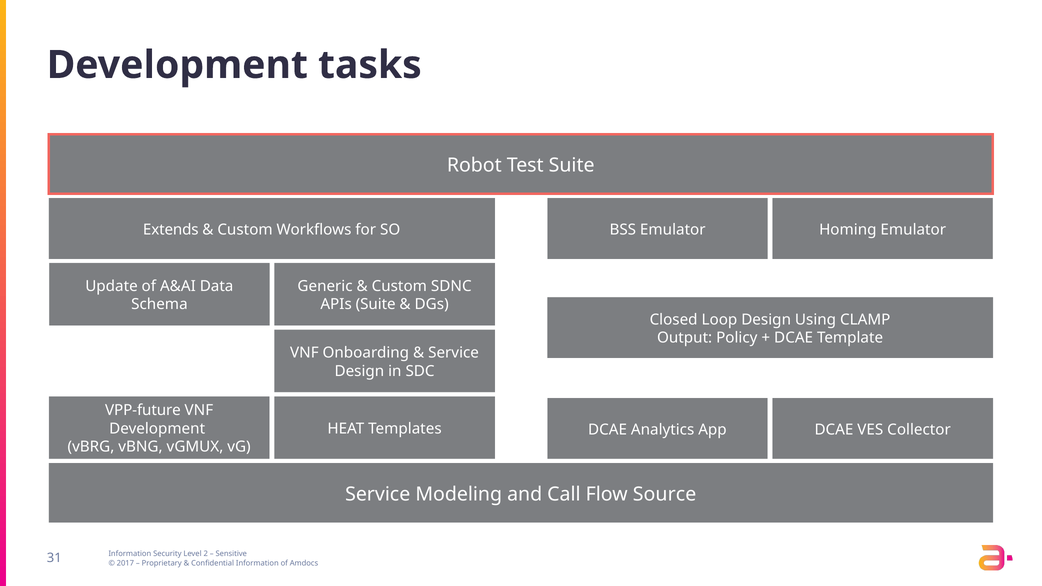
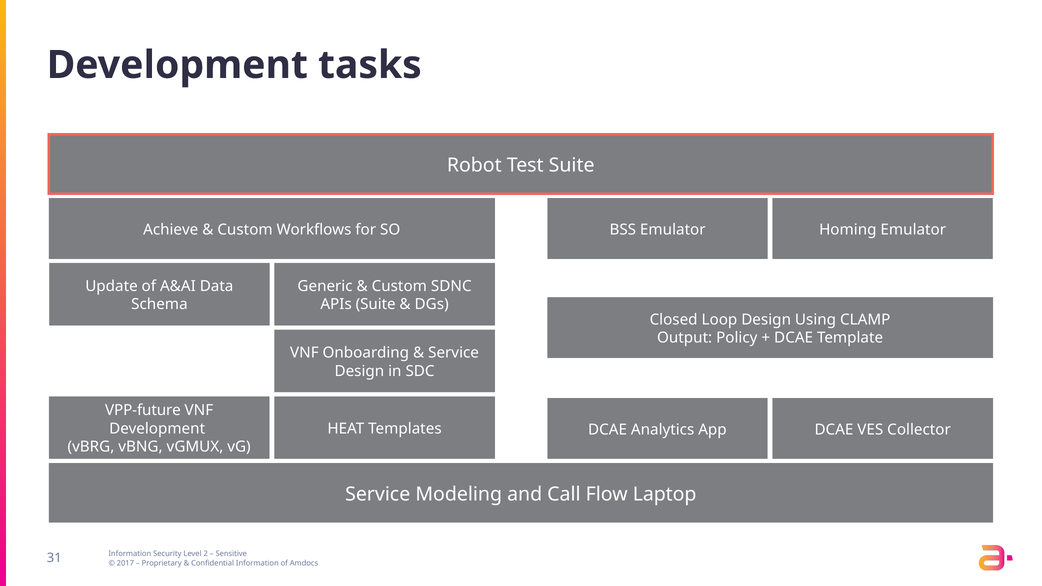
Extends: Extends -> Achieve (171, 230)
Source: Source -> Laptop (665, 494)
